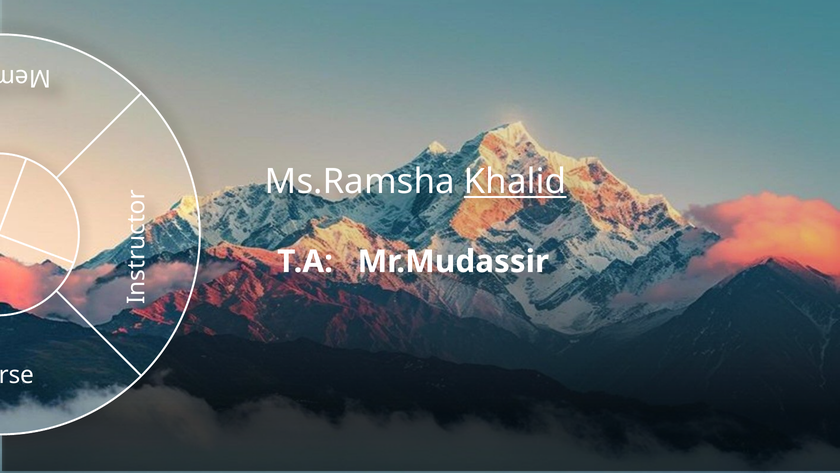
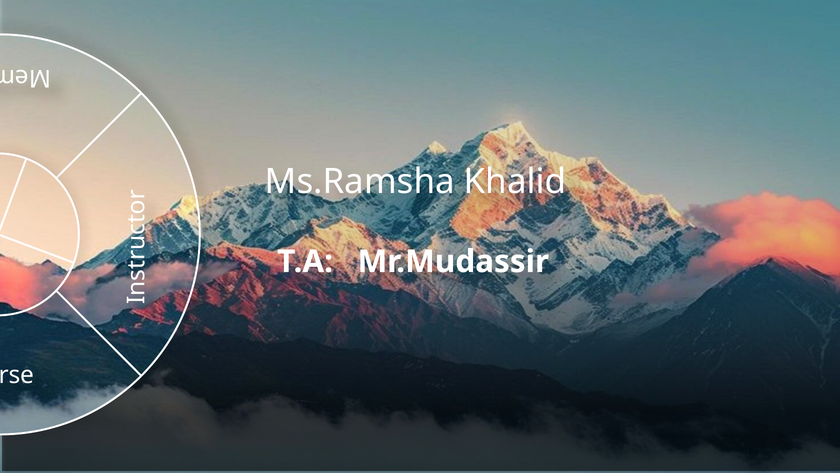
Khalid underline: present -> none (515, 182)
